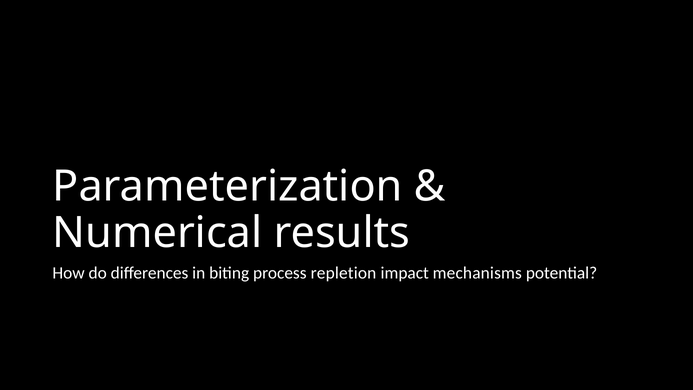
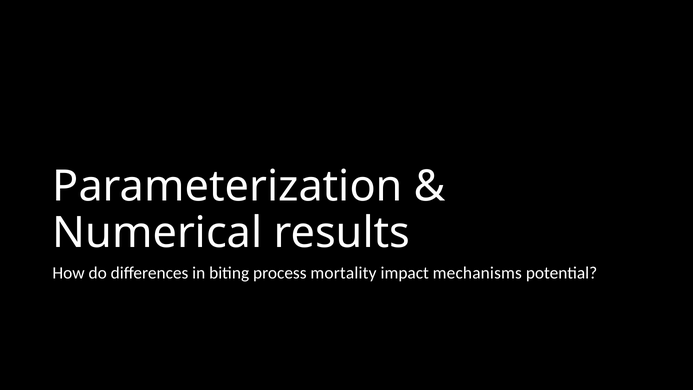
repletion: repletion -> mortality (343, 273)
